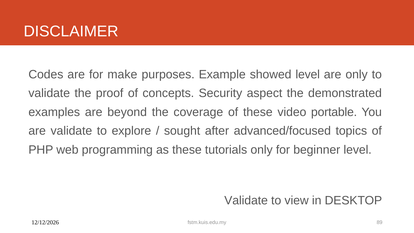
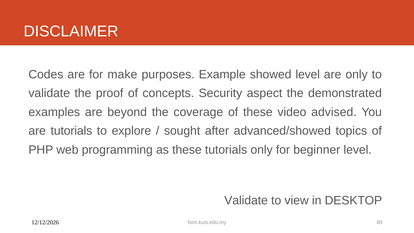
portable: portable -> advised (334, 112)
are validate: validate -> tutorials (71, 131)
advanced/focused: advanced/focused -> advanced/showed (282, 131)
